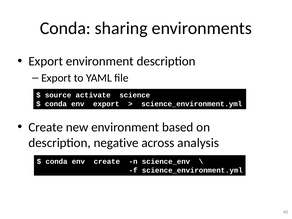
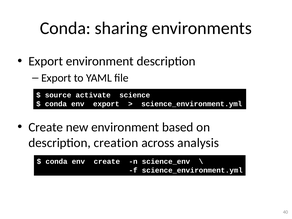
negative: negative -> creation (116, 143)
